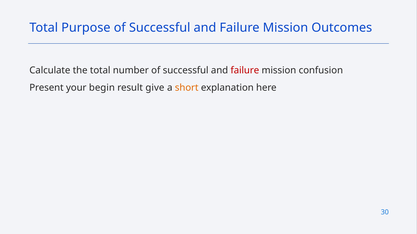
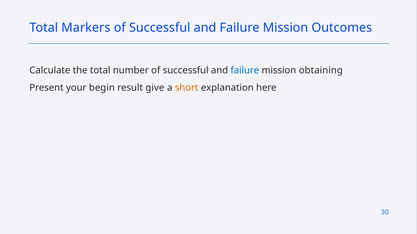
Purpose: Purpose -> Markers (86, 28)
failure colour: red -> blue (245, 70)
confusion: confusion -> obtaining (321, 70)
